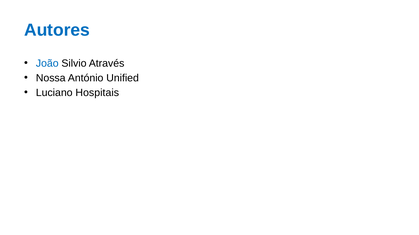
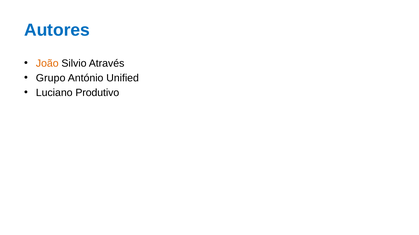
João colour: blue -> orange (47, 64)
Nossa: Nossa -> Grupo (51, 78)
Hospitais: Hospitais -> Produtivo (97, 93)
